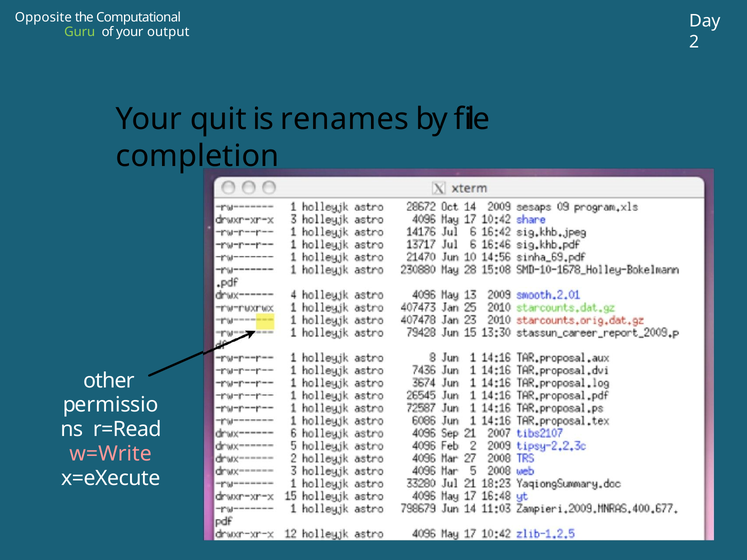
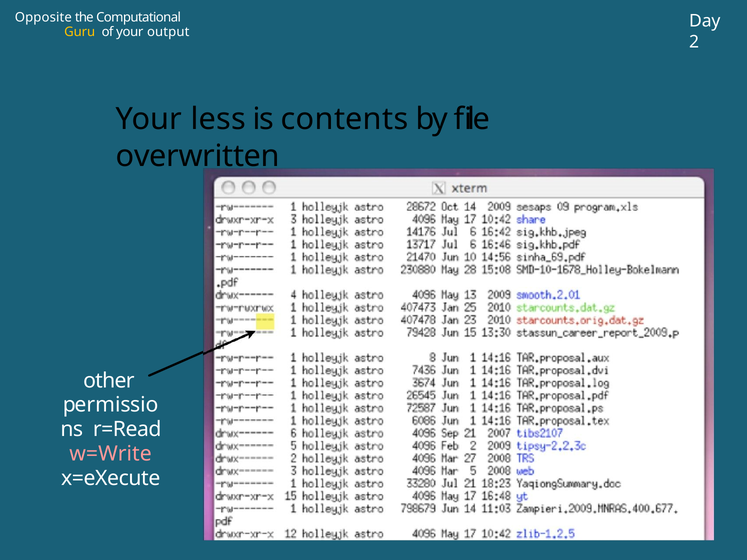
Guru colour: light green -> yellow (80, 32)
quit: quit -> less (218, 119)
renames: renames -> contents (345, 119)
completion: completion -> overwritten (198, 156)
